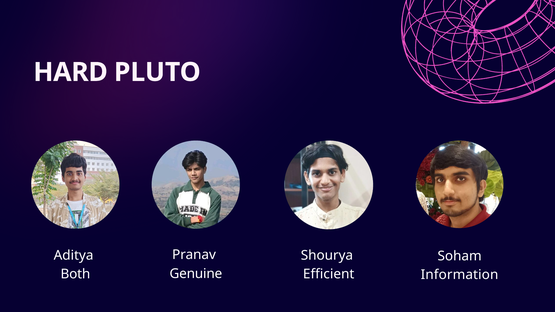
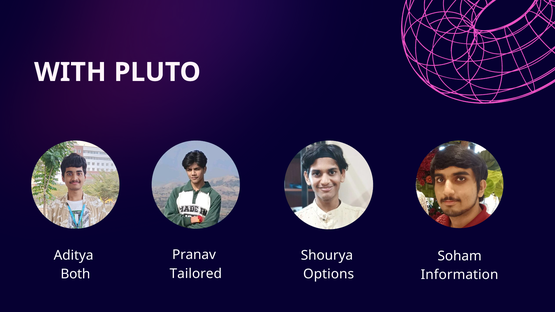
HARD: HARD -> WITH (70, 72)
Genuine: Genuine -> Tailored (196, 274)
Efficient: Efficient -> Options (329, 274)
